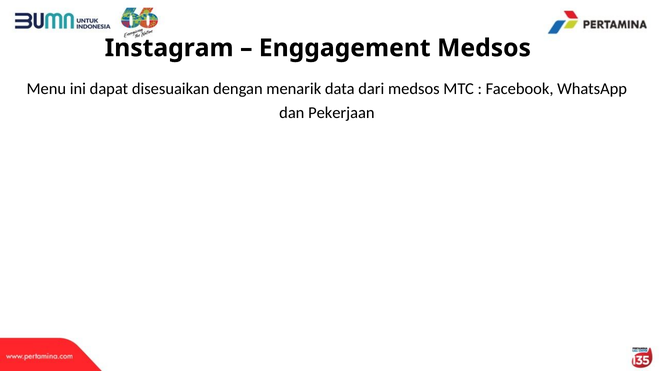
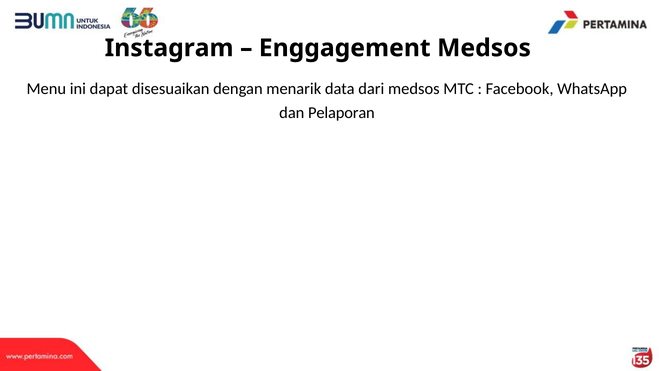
Pekerjaan: Pekerjaan -> Pelaporan (341, 113)
